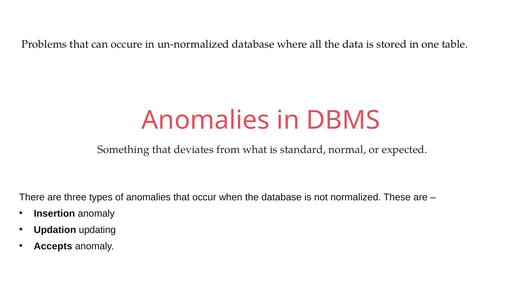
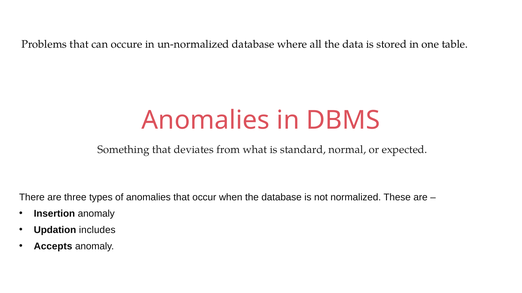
updating: updating -> includes (97, 230)
